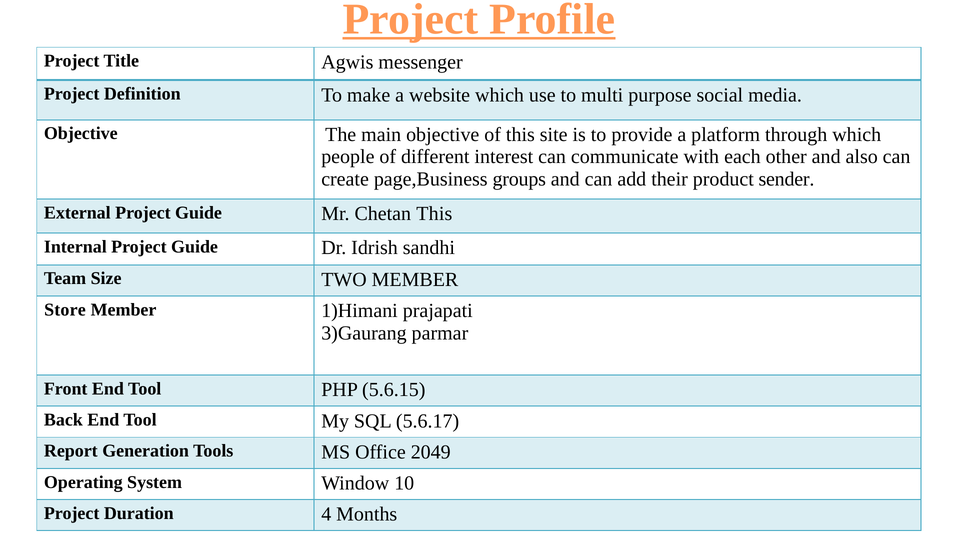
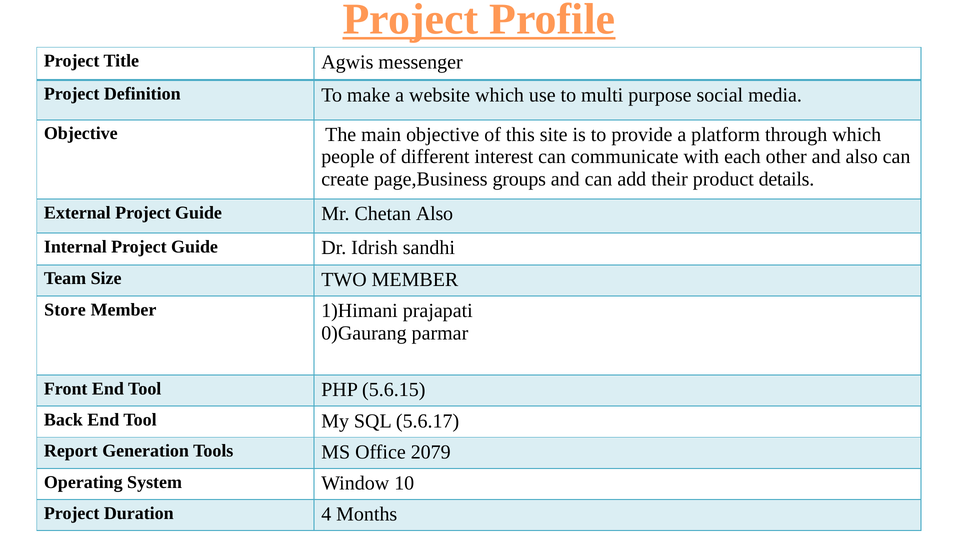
sender: sender -> details (786, 179)
Chetan This: This -> Also (435, 214)
3)Gaurang: 3)Gaurang -> 0)Gaurang (364, 333)
2049: 2049 -> 2079 (431, 452)
